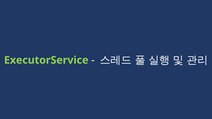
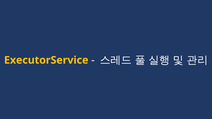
ExecutorService colour: light green -> yellow (46, 60)
